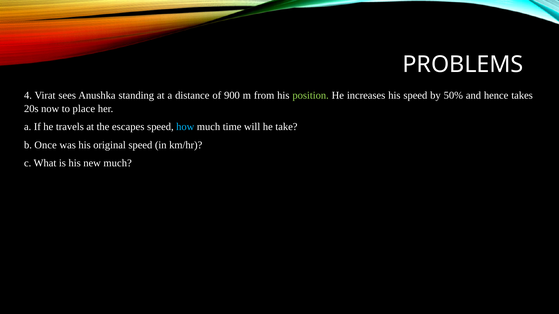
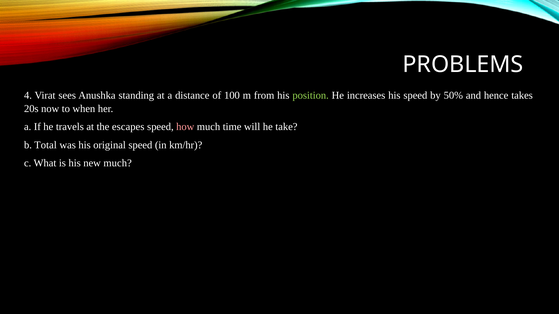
900: 900 -> 100 (232, 95)
place: place -> when (84, 109)
how colour: light blue -> pink (185, 127)
Once: Once -> Total (46, 145)
